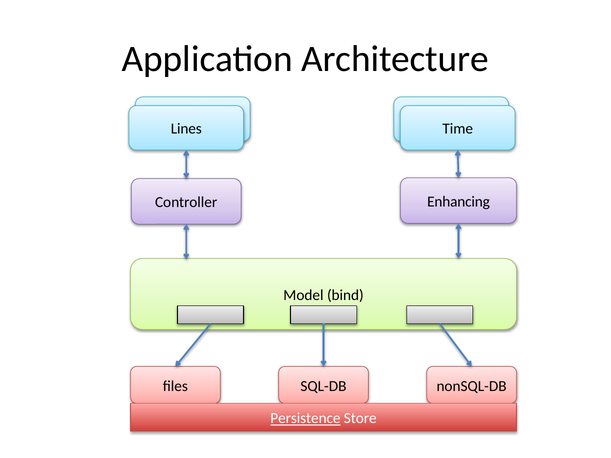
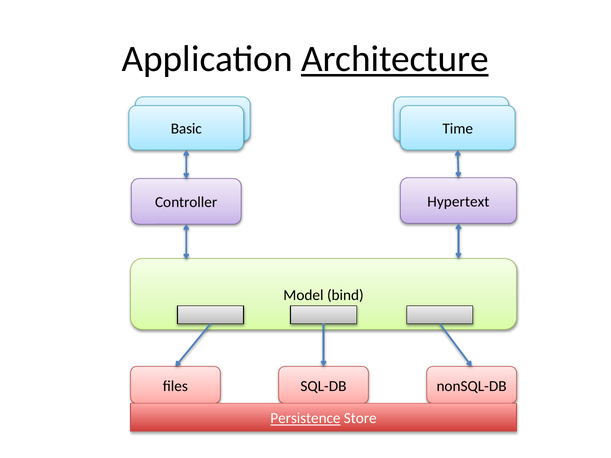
Architecture underline: none -> present (395, 59)
Lines: Lines -> Basic (186, 129)
Enhancing: Enhancing -> Hypertext (458, 202)
